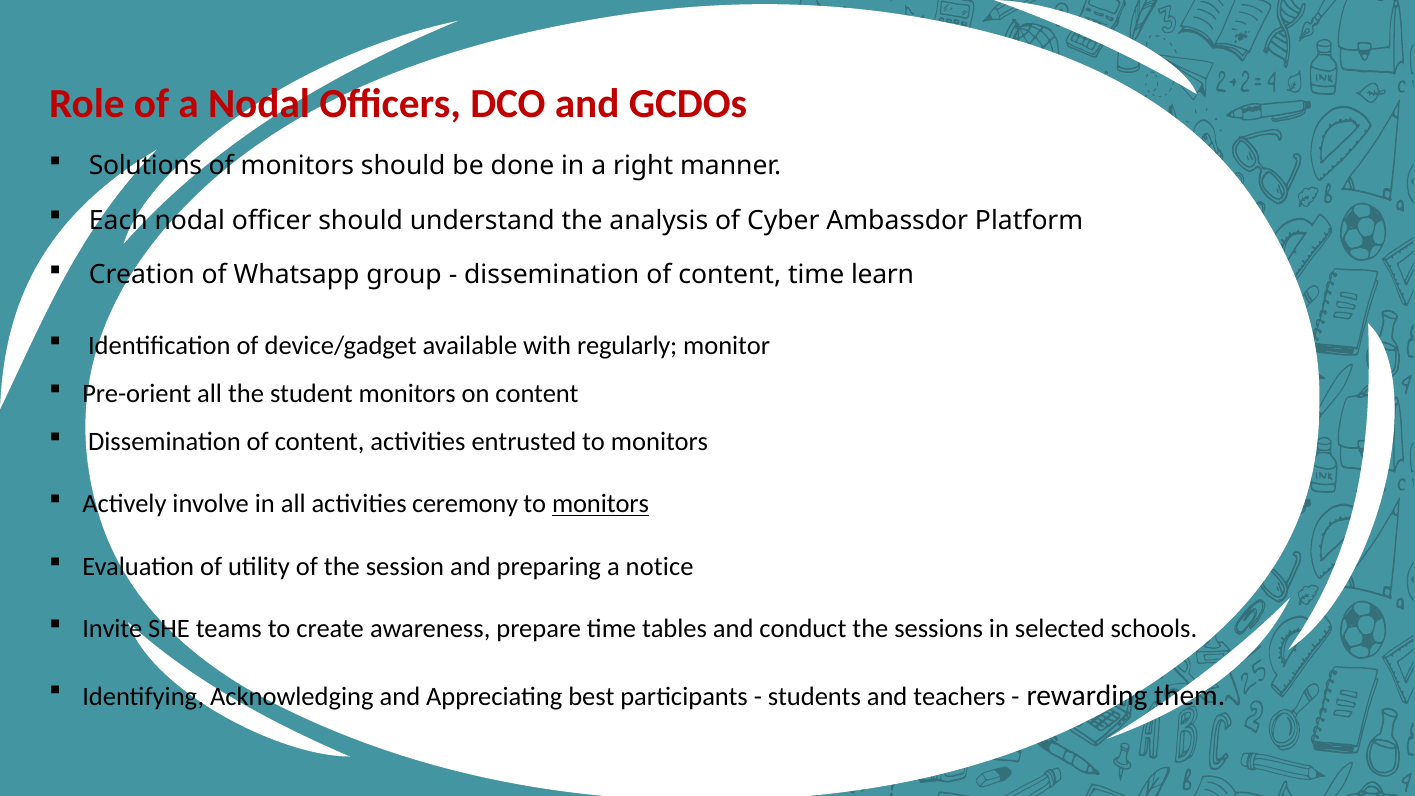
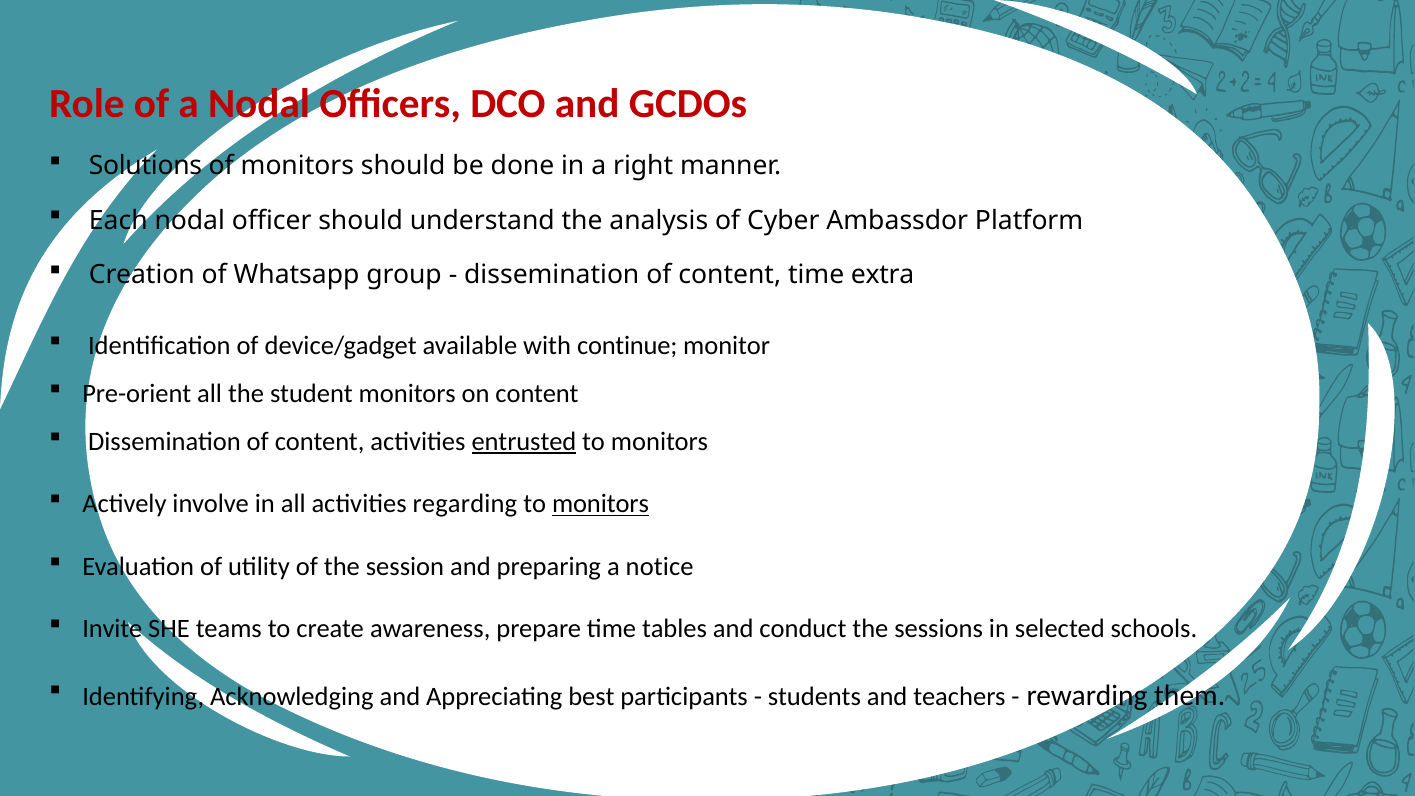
learn: learn -> extra (883, 275)
regularly: regularly -> continue (627, 346)
entrusted underline: none -> present (524, 442)
ceremony: ceremony -> regarding (465, 504)
